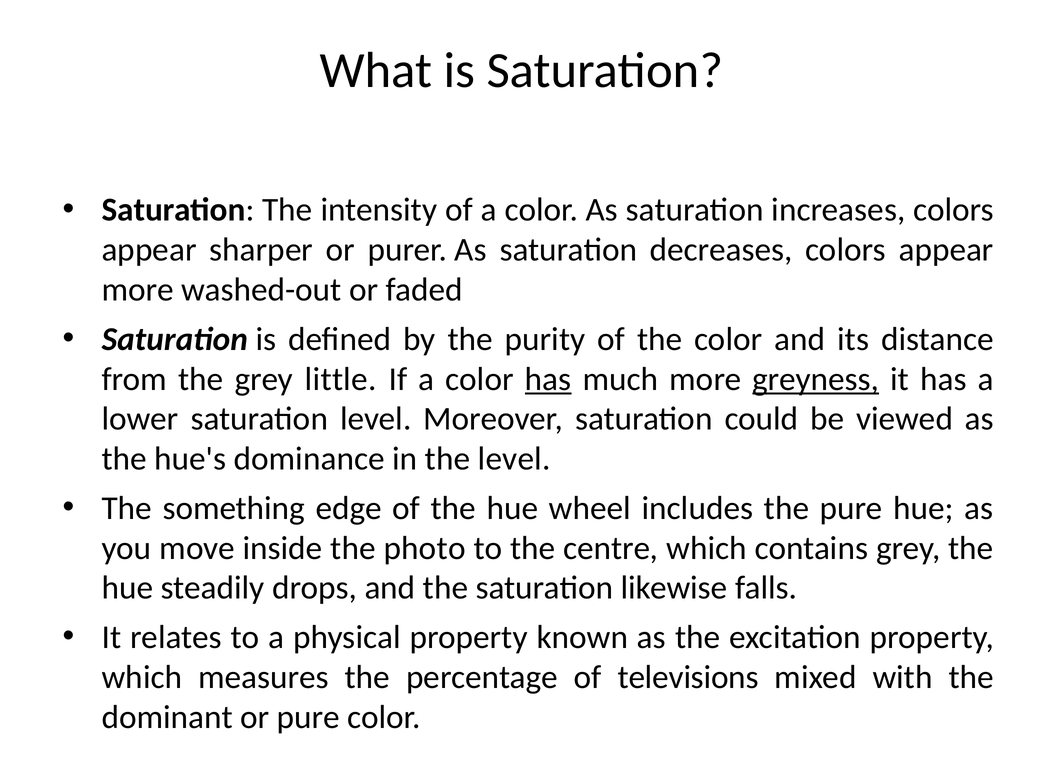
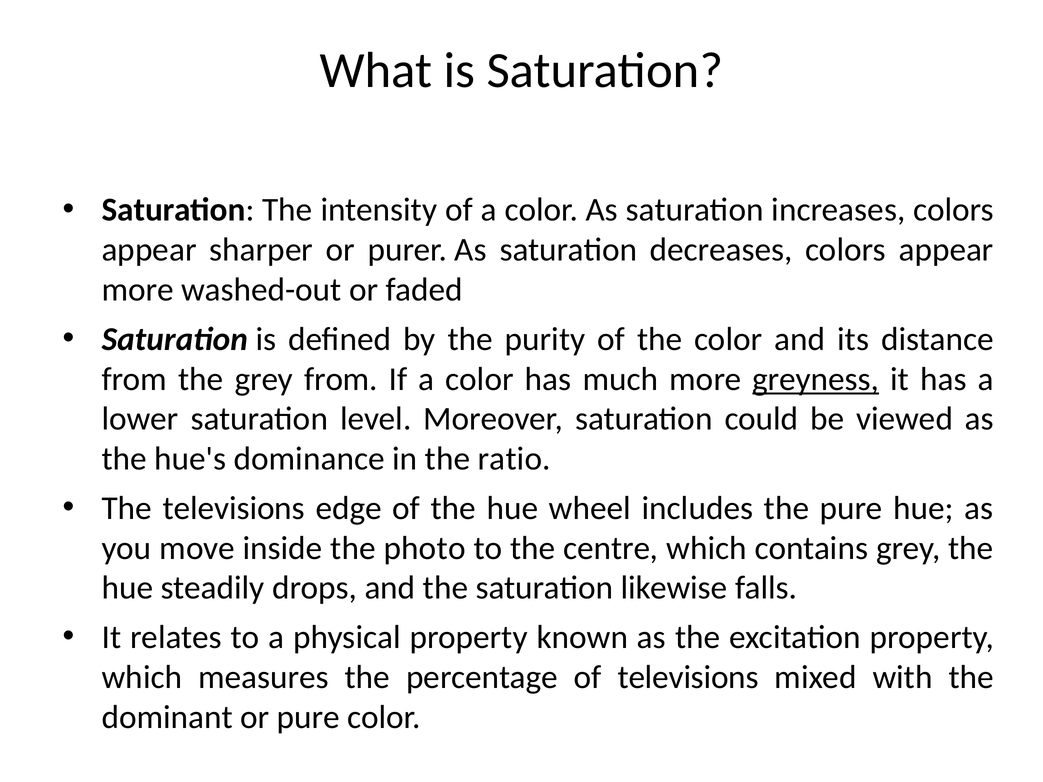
grey little: little -> from (341, 379)
has underline: present -> none (548, 379)
the level: level -> ratio (514, 459)
The something: something -> televisions (234, 508)
